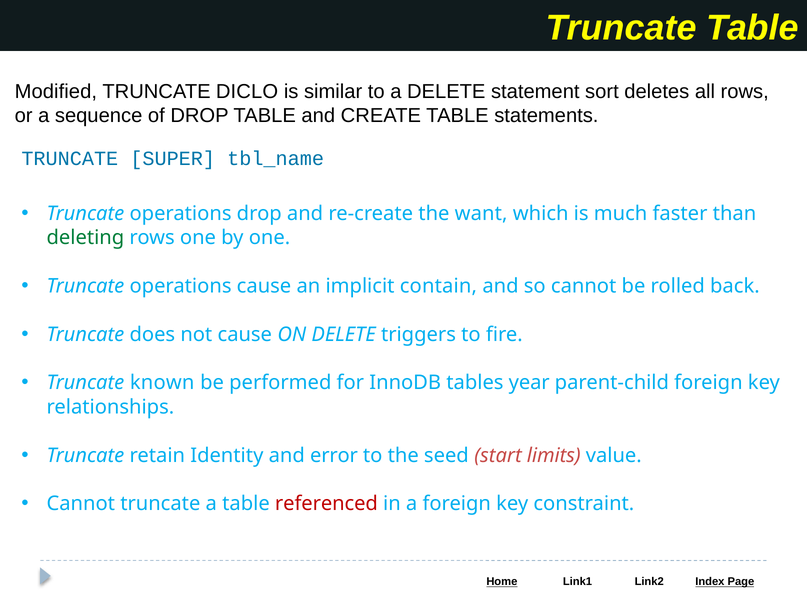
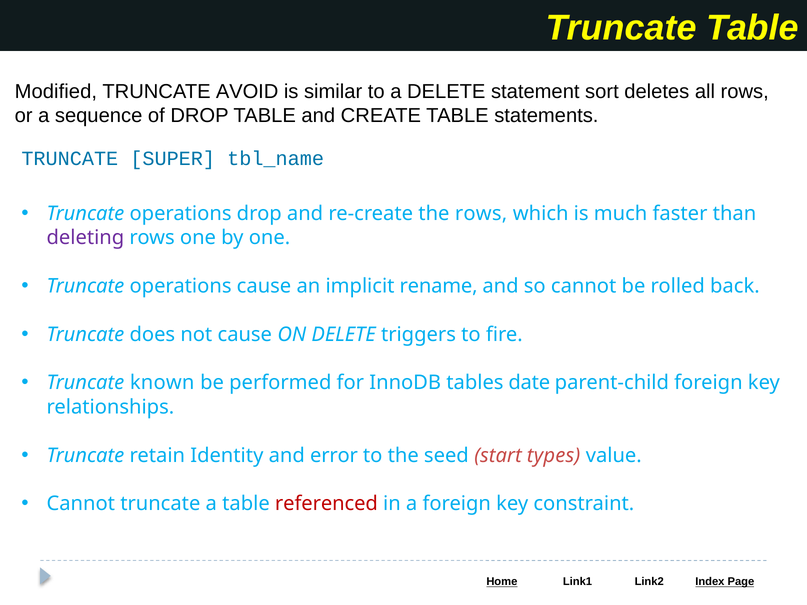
DICLO: DICLO -> AVOID (247, 91)
the want: want -> rows (481, 214)
deleting colour: green -> purple (85, 238)
contain: contain -> rename (439, 286)
year: year -> date (529, 383)
limits: limits -> types (554, 456)
